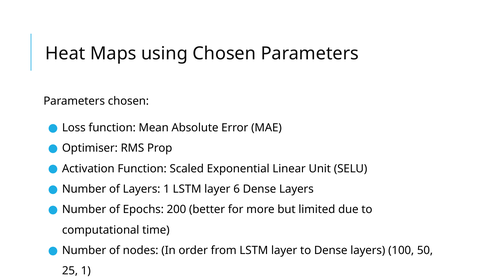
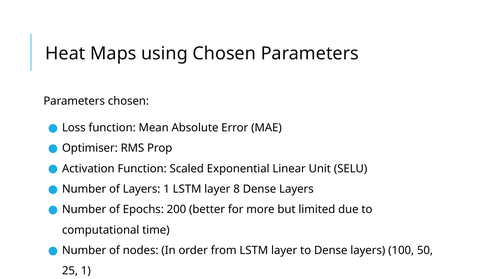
6: 6 -> 8 (237, 189)
